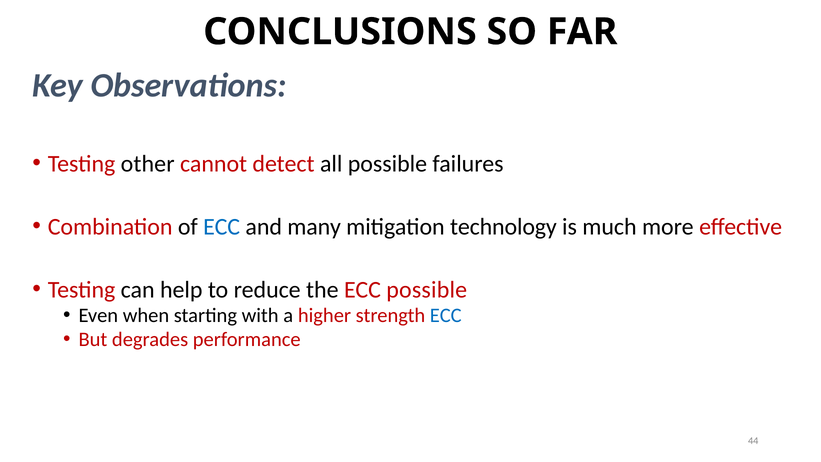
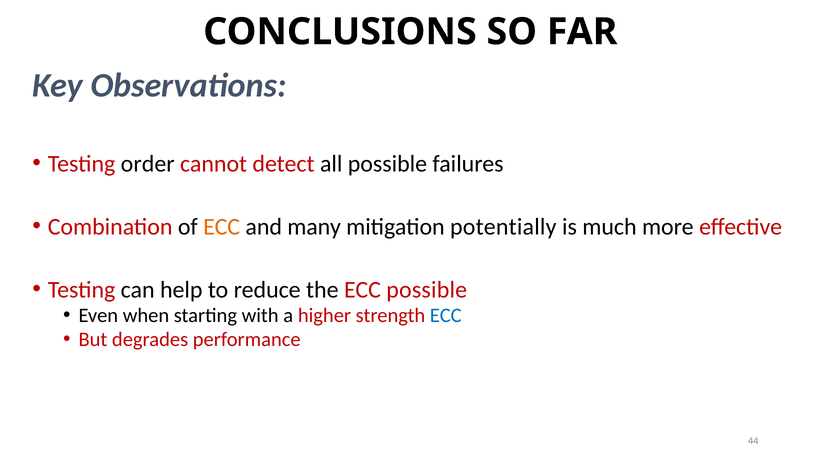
other: other -> order (148, 164)
ECC colour: blue -> orange (222, 227)
technology: technology -> potentially (503, 227)
